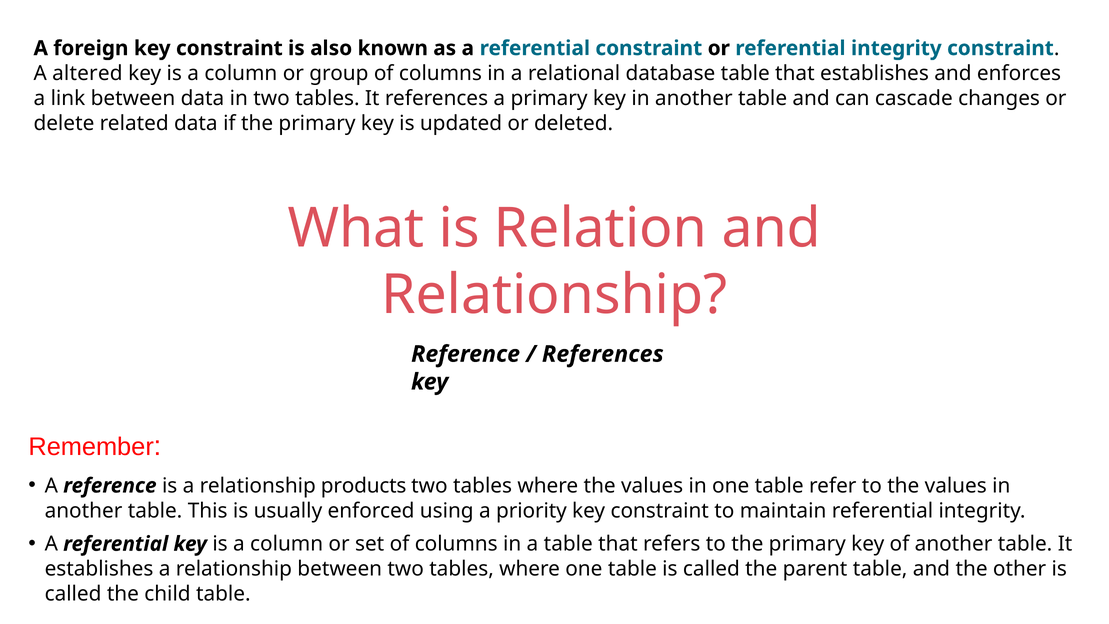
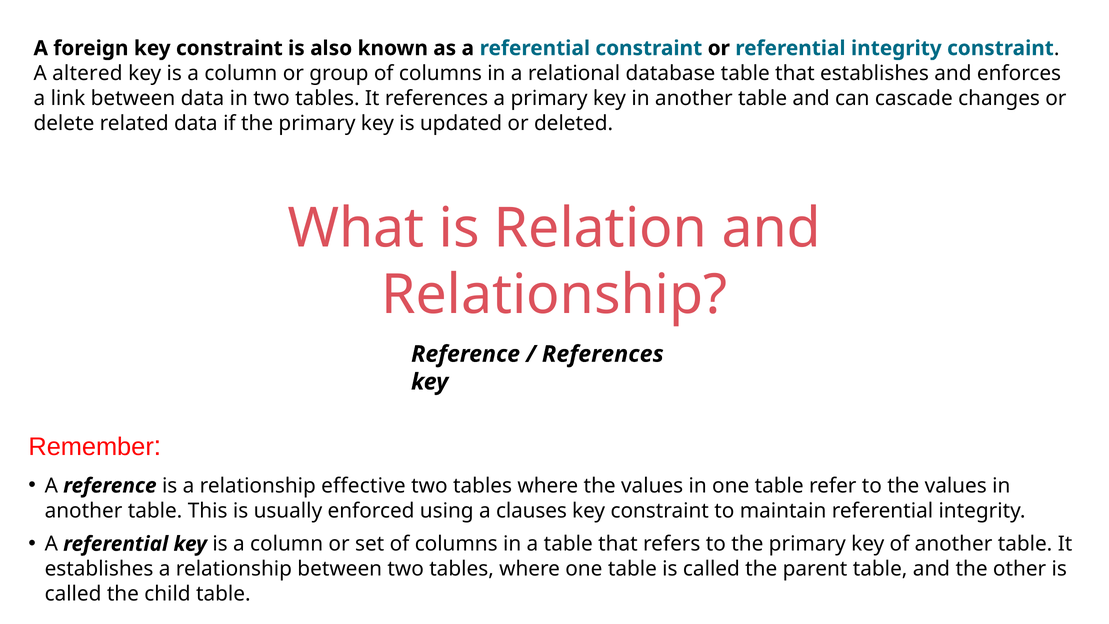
products: products -> effective (363, 486)
priority: priority -> clauses (531, 511)
